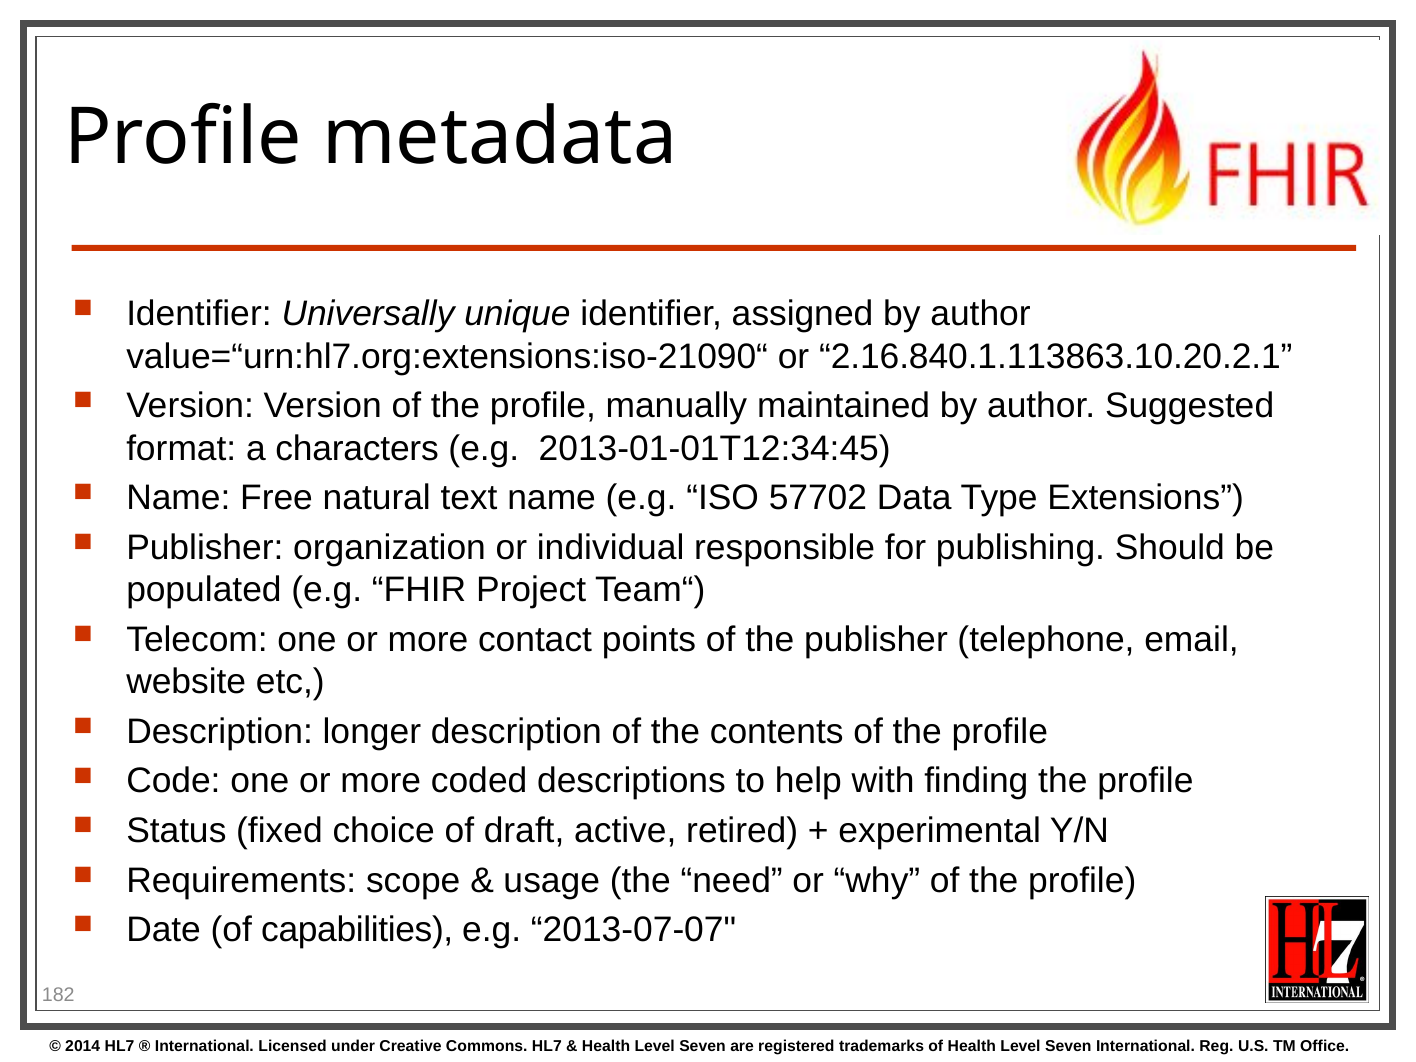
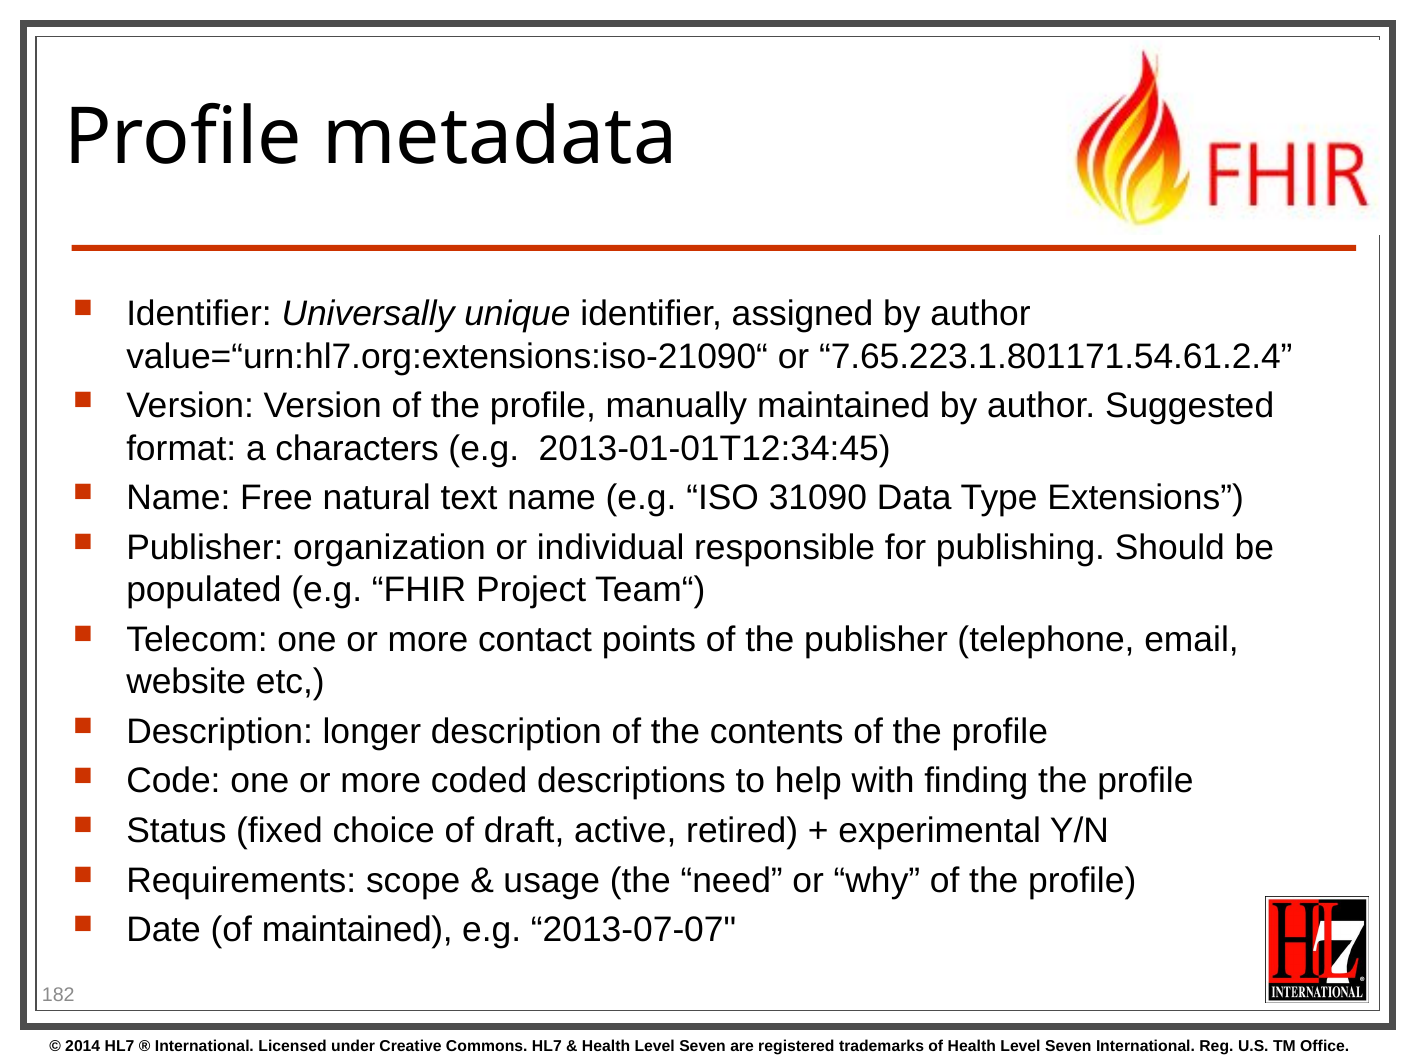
2.16.840.1.113863.10.20.2.1: 2.16.840.1.113863.10.20.2.1 -> 7.65.223.1.801171.54.61.2.4 (1056, 356)
57702: 57702 -> 31090 (818, 498)
of capabilities: capabilities -> maintained (357, 930)
